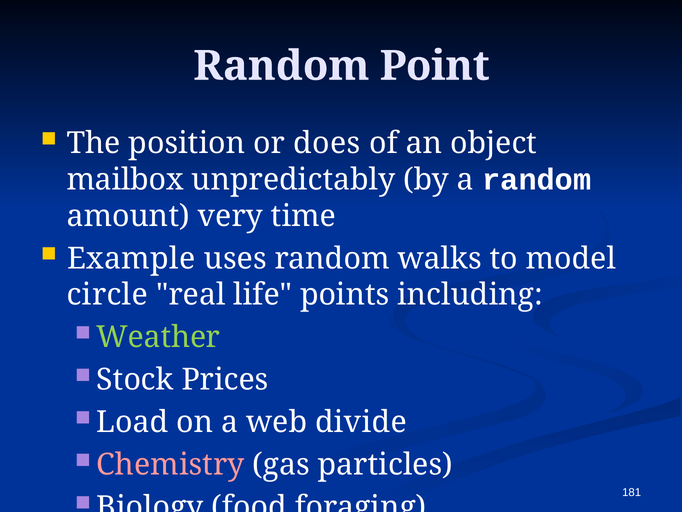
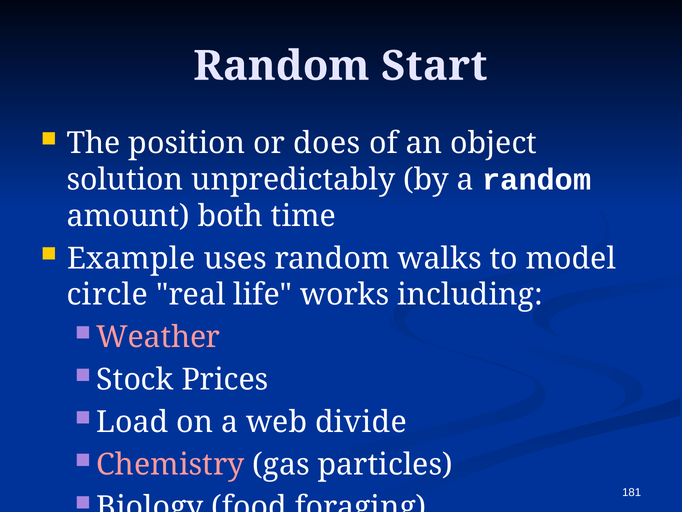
Point: Point -> Start (434, 66)
mailbox: mailbox -> solution (125, 179)
very: very -> both (230, 216)
points: points -> works (345, 295)
Weather colour: light green -> pink (158, 337)
